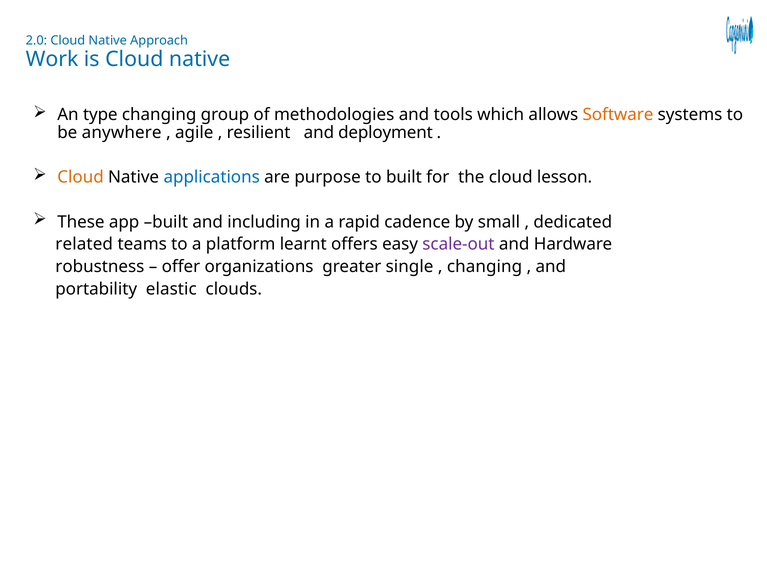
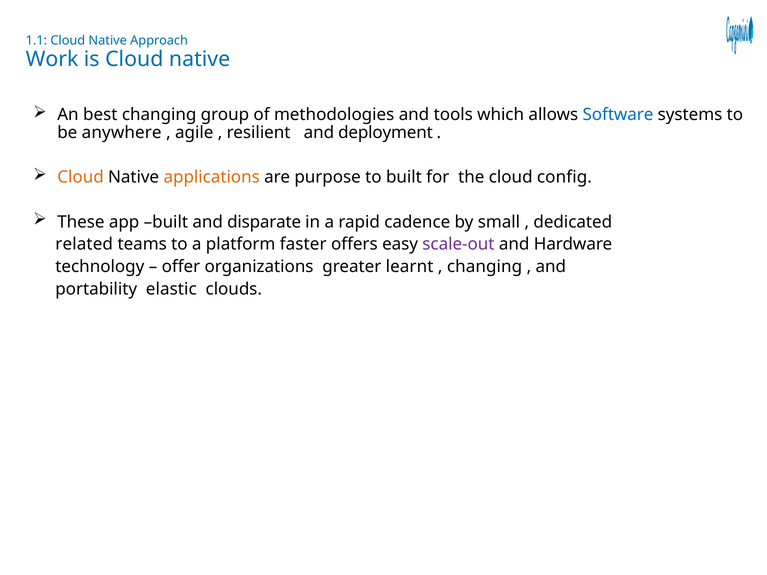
2.0: 2.0 -> 1.1 (36, 41)
type: type -> best (100, 115)
Software colour: orange -> blue (618, 115)
applications colour: blue -> orange (212, 177)
lesson: lesson -> config (564, 177)
including: including -> disparate (264, 222)
learnt: learnt -> faster (303, 244)
robustness: robustness -> technology (100, 267)
single: single -> learnt (410, 267)
